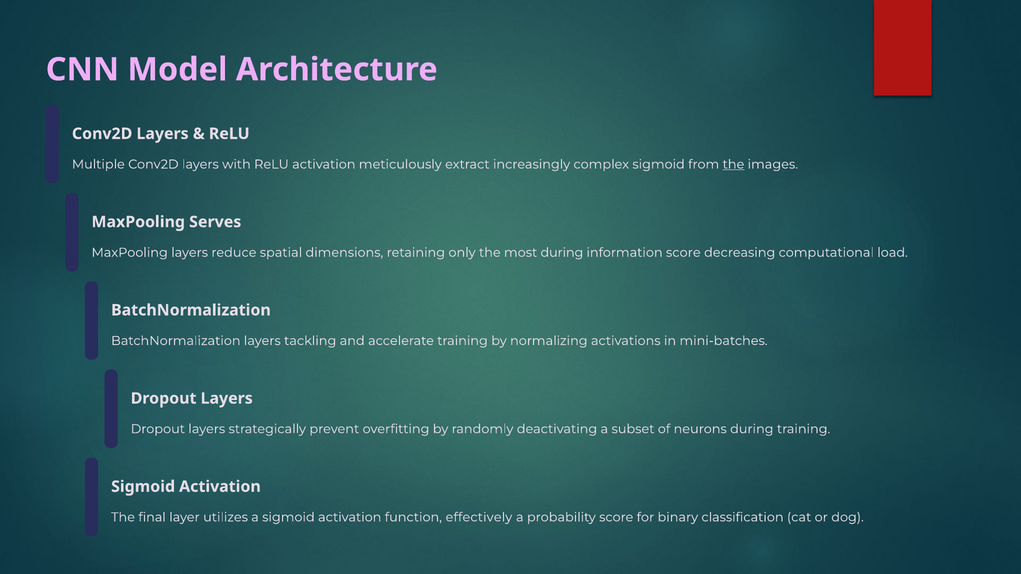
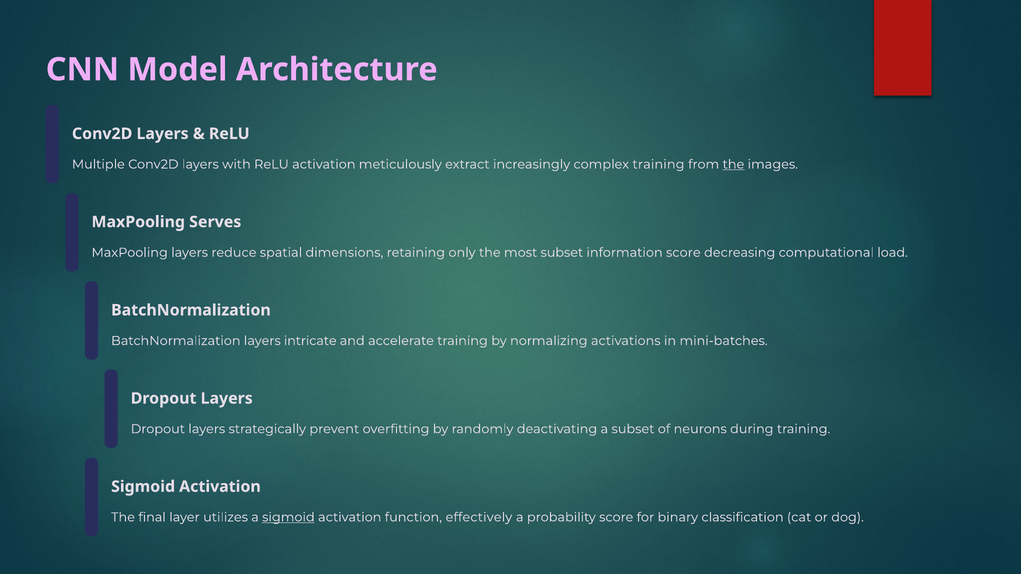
complex sigmoid: sigmoid -> training (659, 164)
most during: during -> subset (562, 253)
tackling: tackling -> intricate (310, 341)
sigmoid underline: none -> present (288, 517)
